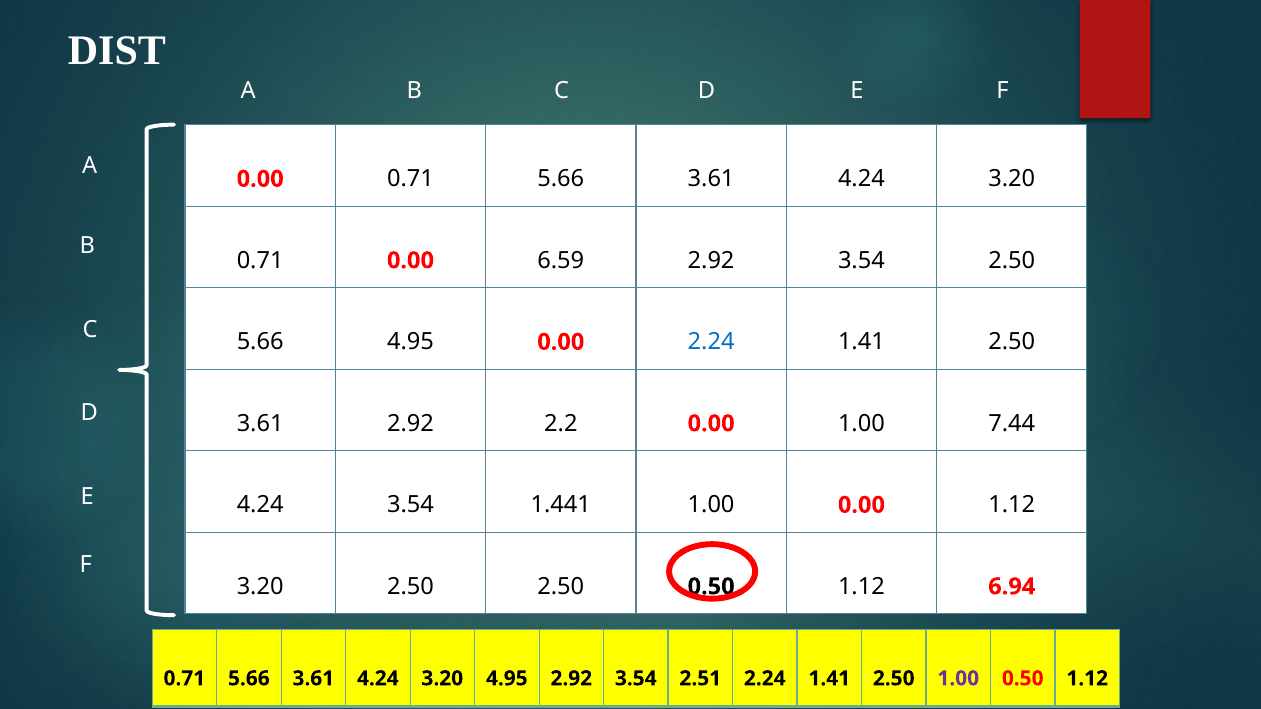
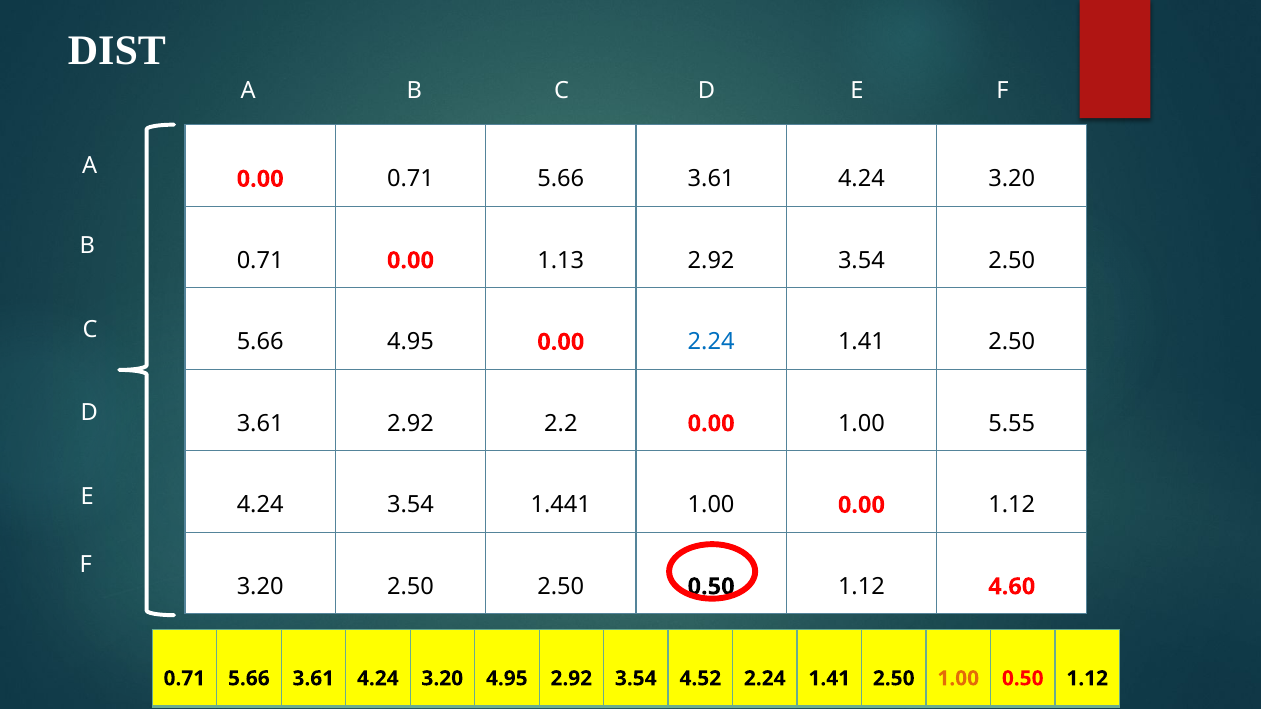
6.59: 6.59 -> 1.13 (561, 261)
7.44: 7.44 -> 5.55 (1012, 424)
6.94: 6.94 -> 4.60 (1012, 587)
2.51: 2.51 -> 4.52 (700, 679)
1.00 colour: purple -> orange (958, 679)
